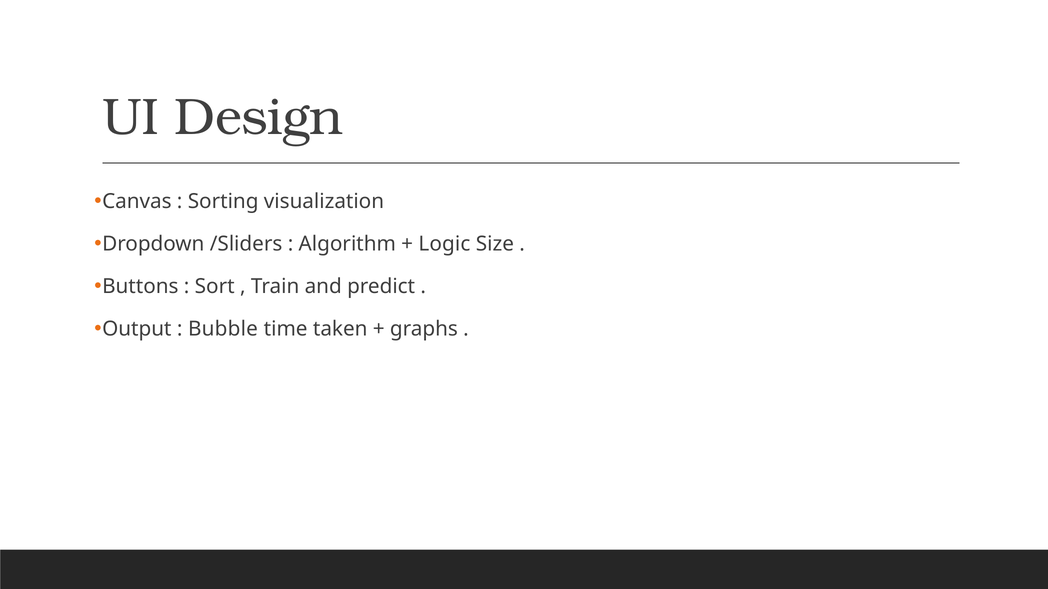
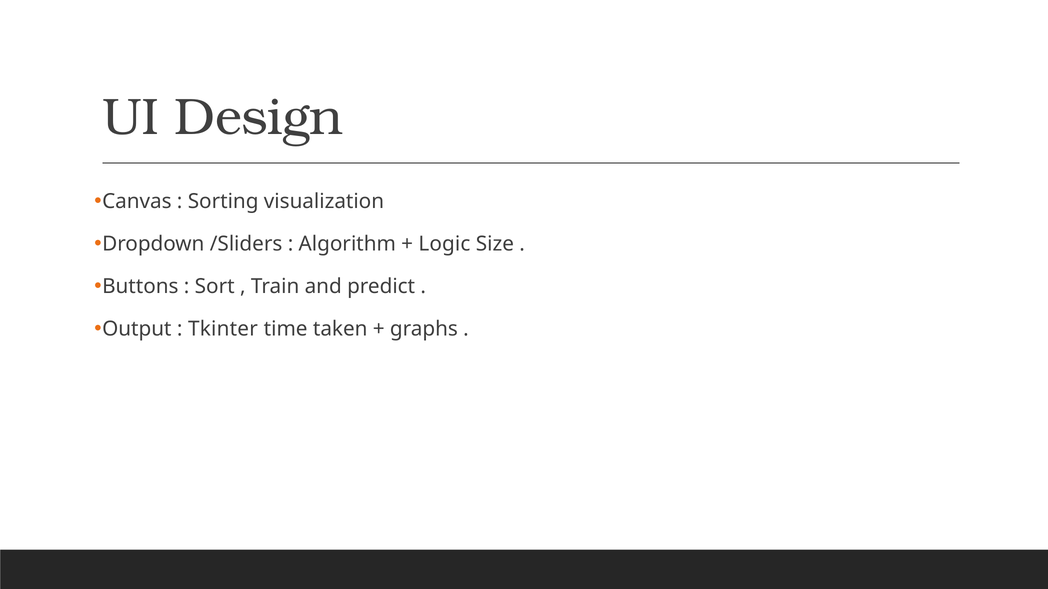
Bubble: Bubble -> Tkinter (223, 329)
